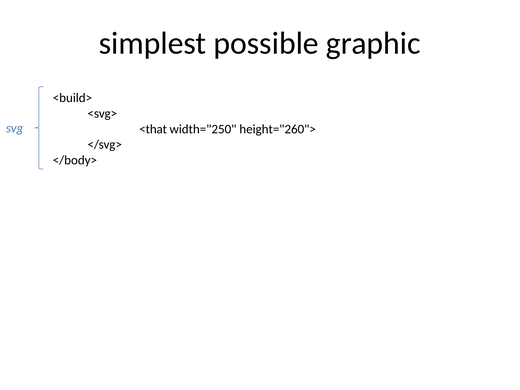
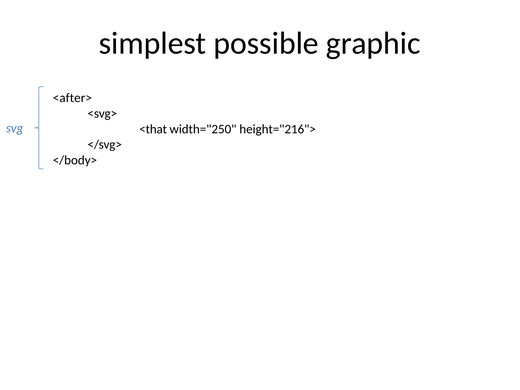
<build>: <build> -> <after> (72, 98)
height="260">: height="260"> -> height="216"> (278, 129)
